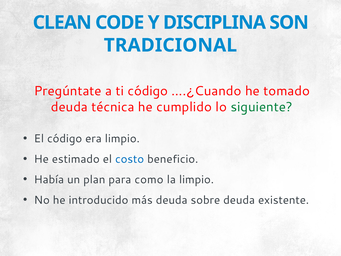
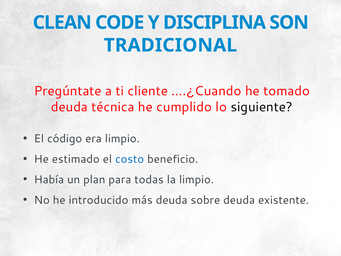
ti código: código -> cliente (148, 91)
siguiente colour: green -> black (262, 107)
como: como -> todas (149, 179)
